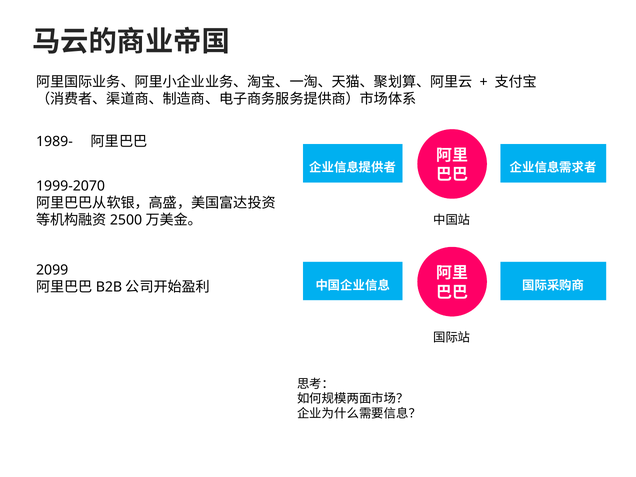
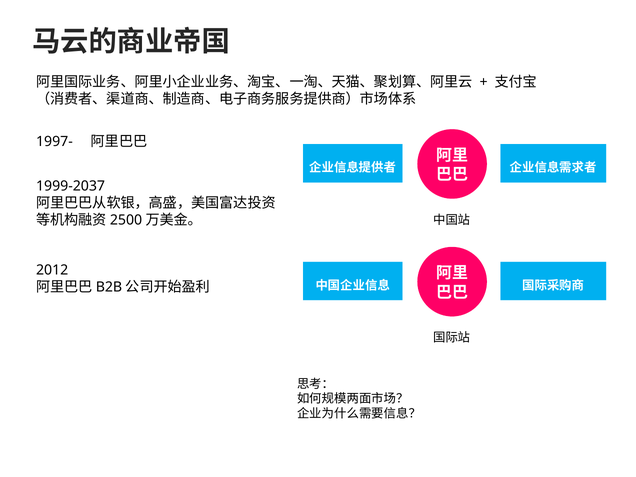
1989-: 1989- -> 1997- (54, 142)
1999-2070: 1999-2070 -> 1999-2037 (71, 186)
2099: 2099 -> 2012 (52, 270)
